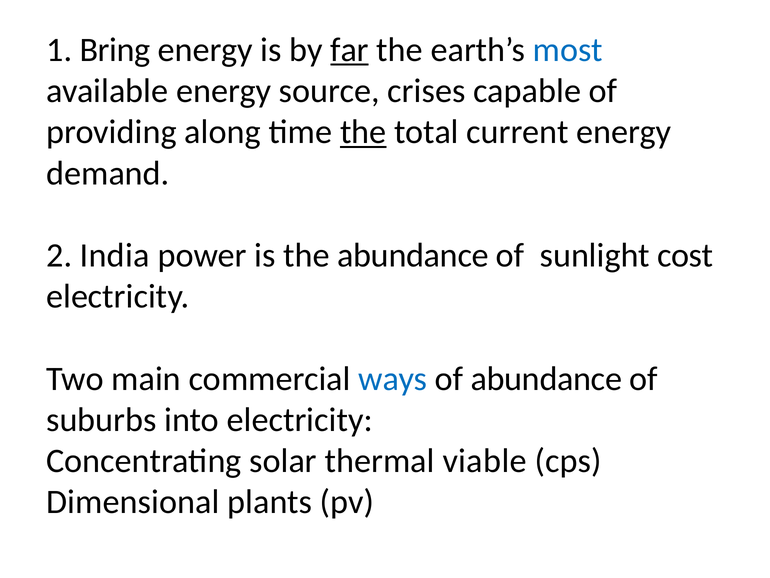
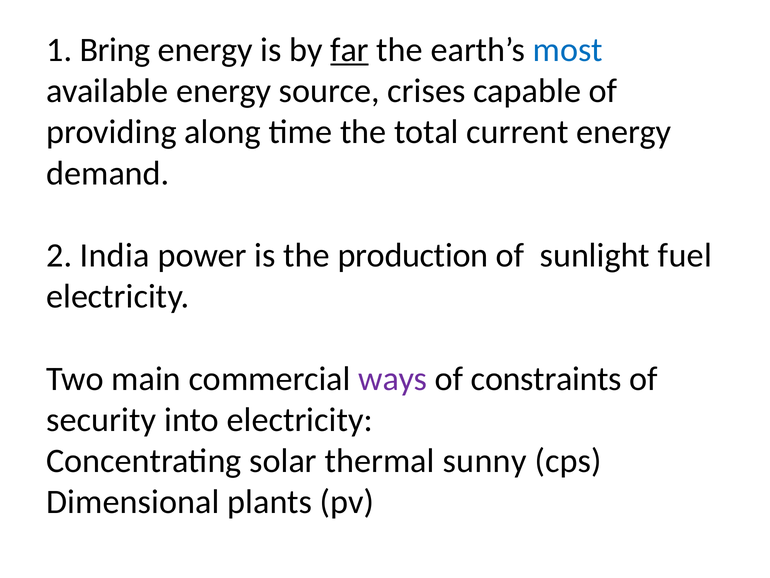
the underline: present -> none (363, 132)
the abundance: abundance -> production (413, 255)
cost: cost -> fuel (685, 255)
ways colour: blue -> purple (393, 378)
of abundance: abundance -> constraints (546, 378)
suburbs: suburbs -> security (101, 420)
viable: viable -> sunny (485, 461)
